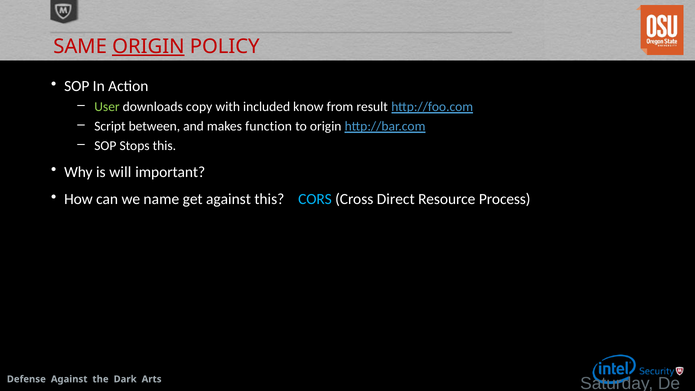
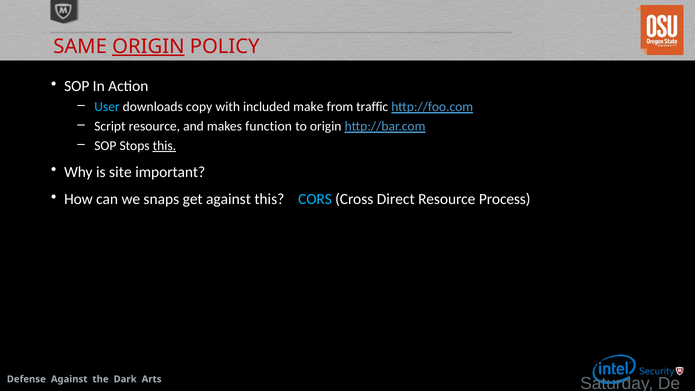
User colour: light green -> light blue (107, 107)
know: know -> make (308, 107)
result: result -> traffic (372, 107)
Script between: between -> resource (154, 126)
this underline: none -> present (164, 146)
will: will -> site (120, 172)
name: name -> snaps (161, 199)
